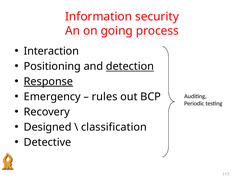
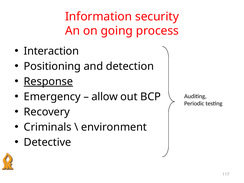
detection underline: present -> none (130, 66)
rules: rules -> allow (105, 97)
Designed: Designed -> Criminals (48, 127)
classification: classification -> environment (114, 127)
